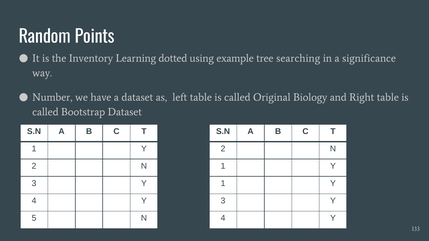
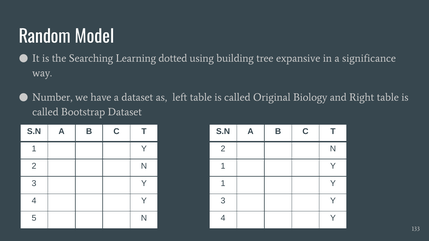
Points: Points -> Model (95, 37)
Inventory: Inventory -> Searching (91, 58)
example: example -> building (235, 58)
searching: searching -> expansive (298, 58)
